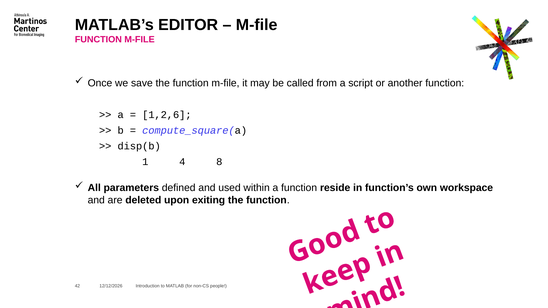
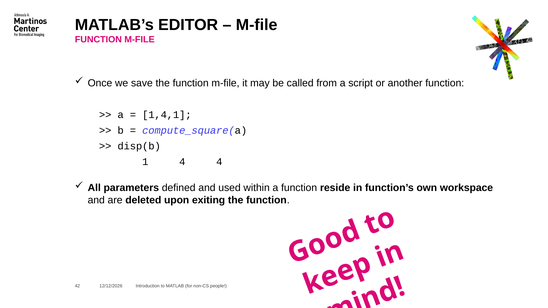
1,2,6: 1,2,6 -> 1,4,1 (167, 115)
4 8: 8 -> 4 (219, 162)
